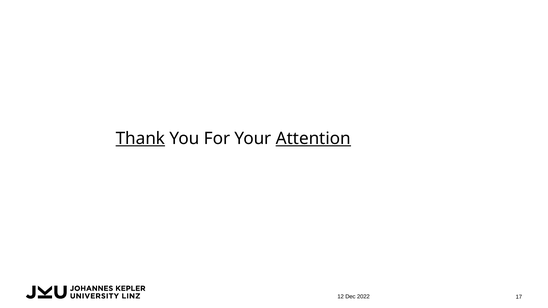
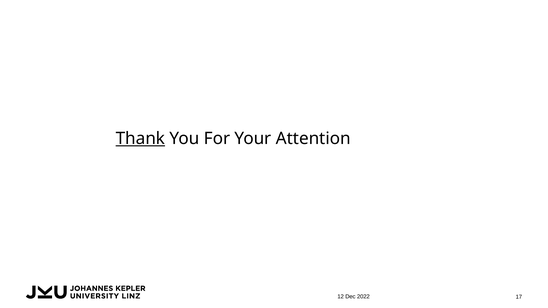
Attention underline: present -> none (313, 139)
